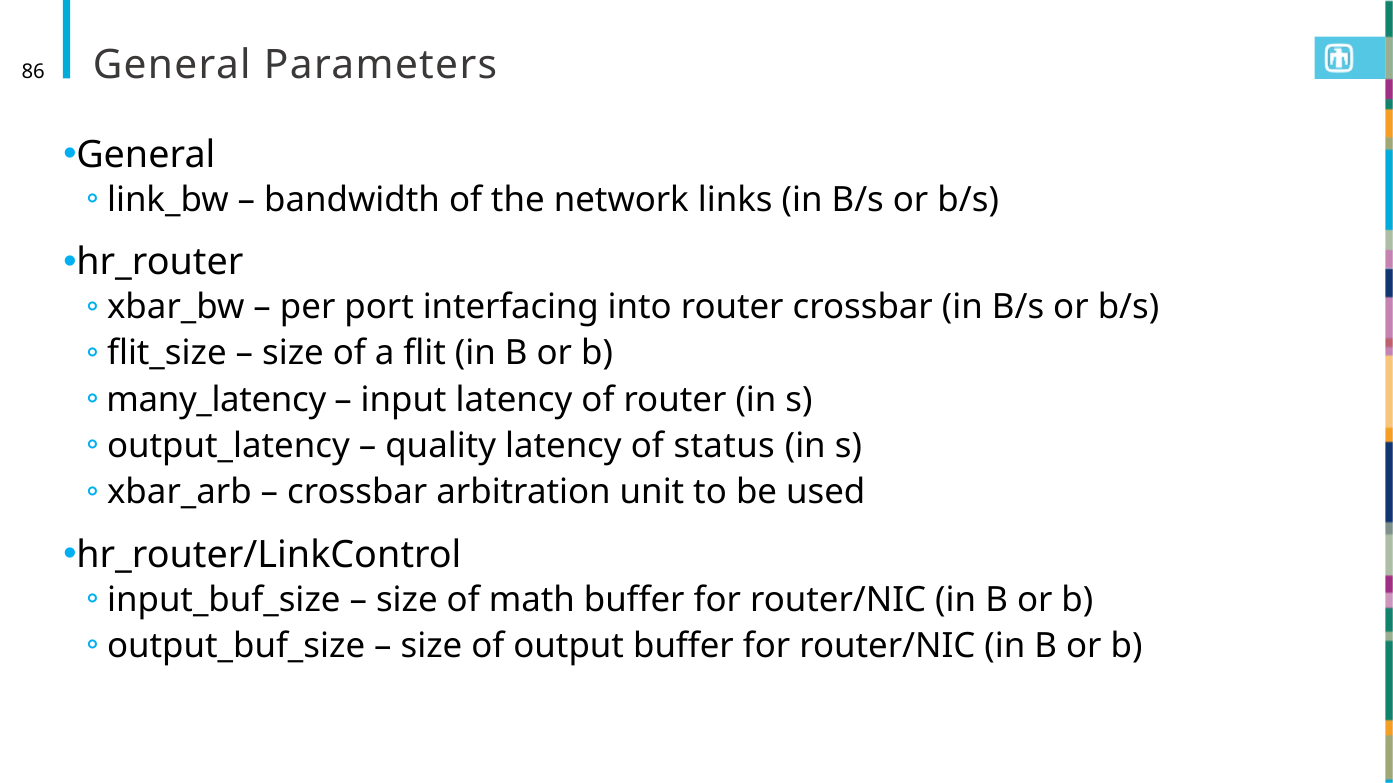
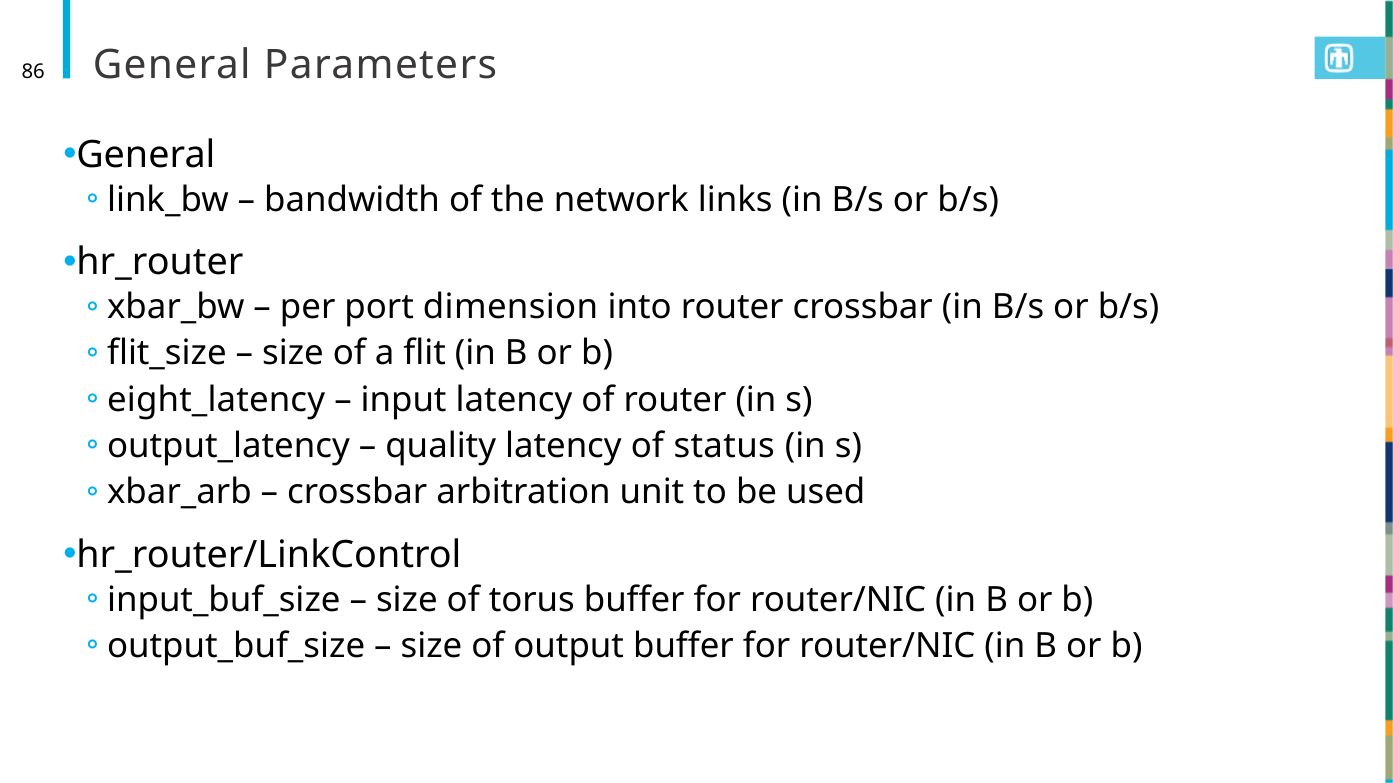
interfacing: interfacing -> dimension (511, 307)
many_latency: many_latency -> eight_latency (216, 400)
math: math -> torus (532, 600)
